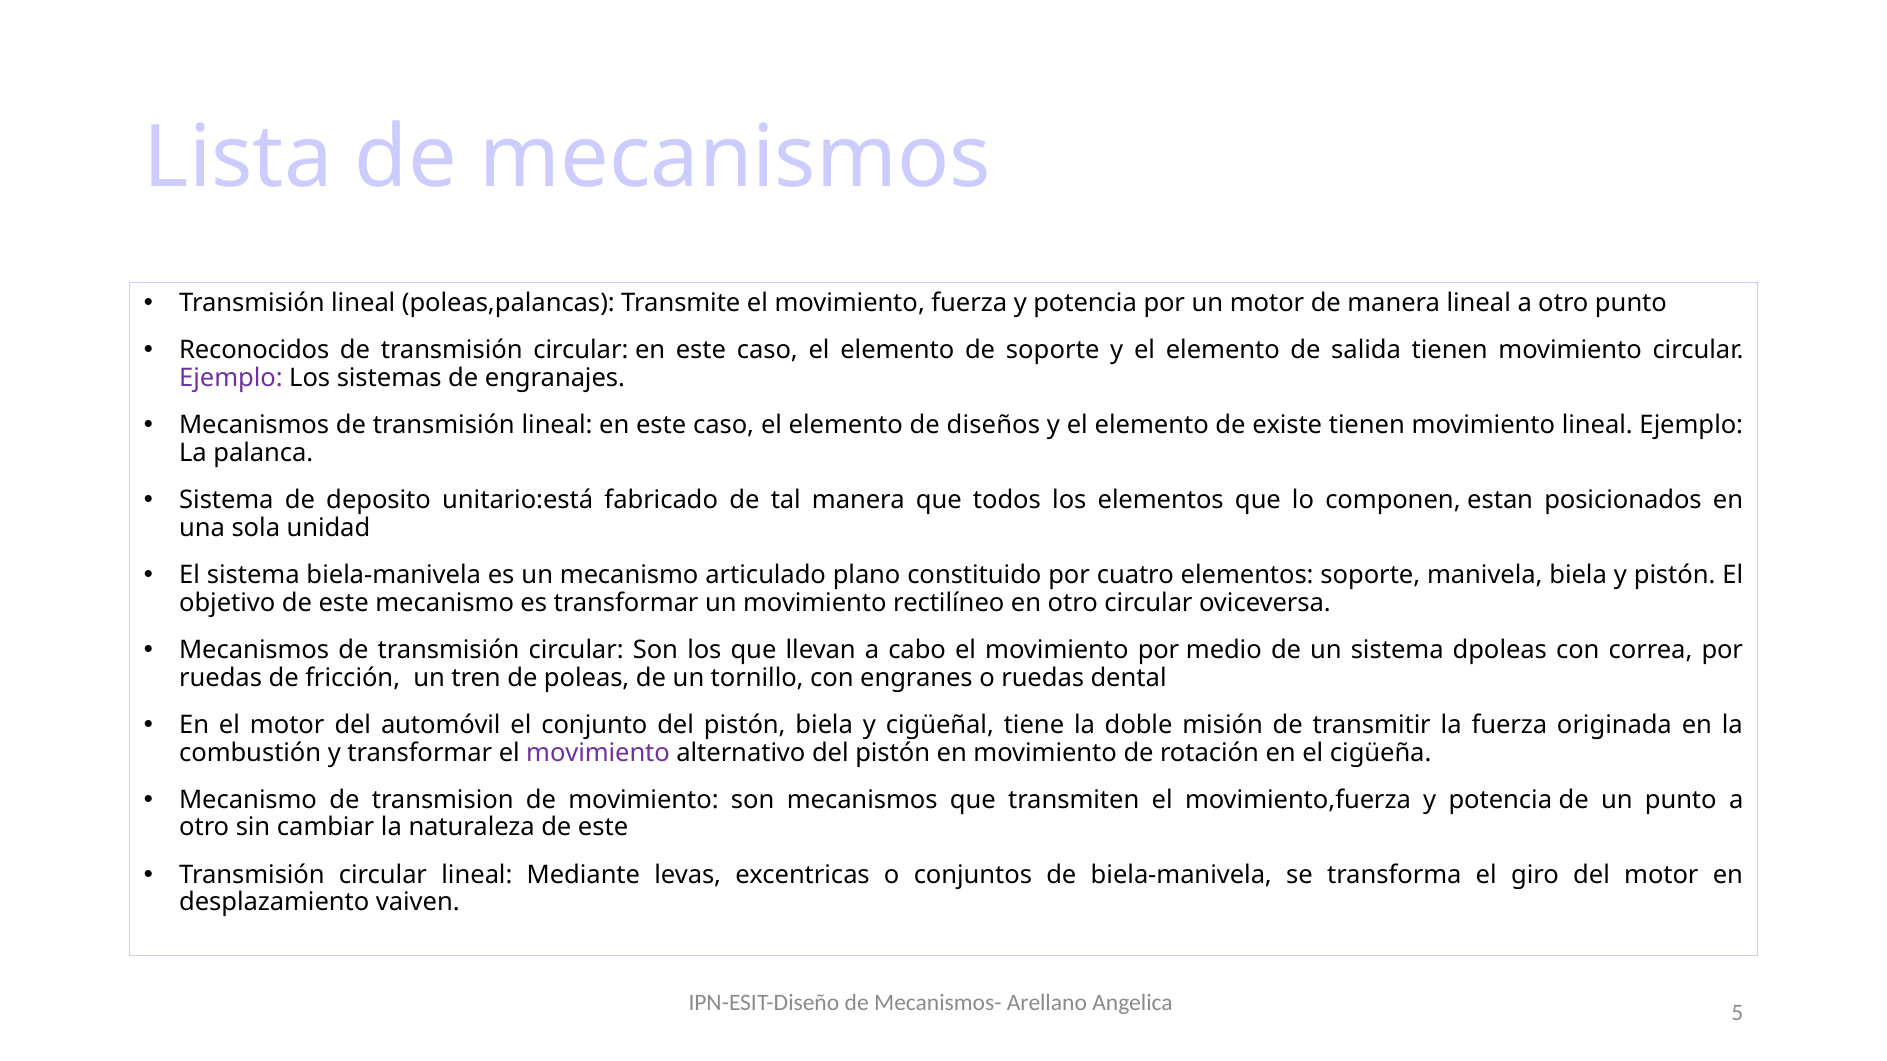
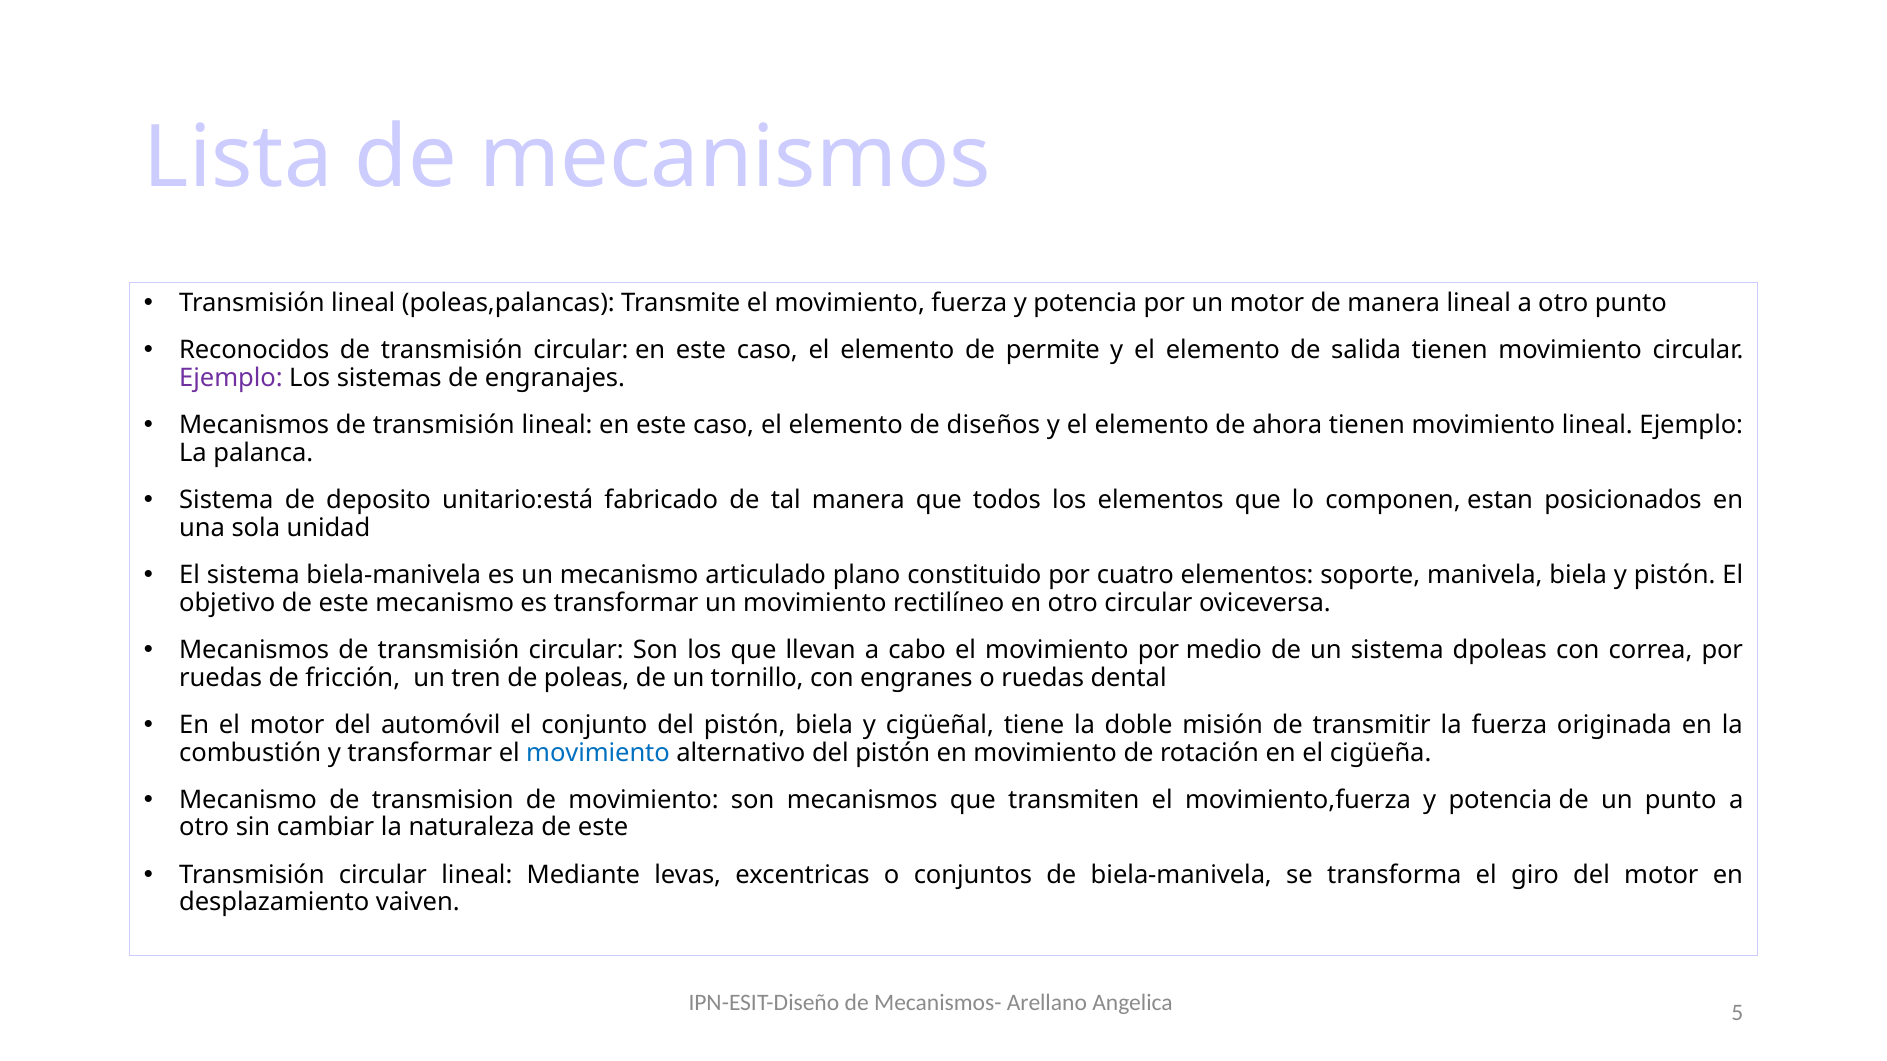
de soporte: soporte -> permite (1053, 351)
existe: existe -> ahora (1287, 426)
movimiento colour: purple -> blue (598, 753)
